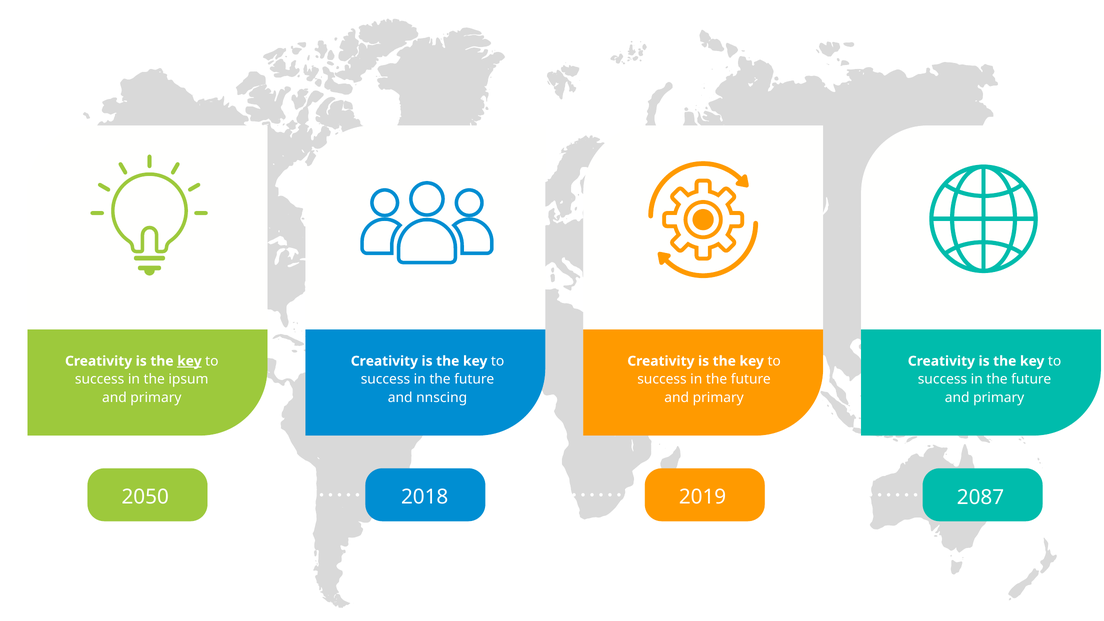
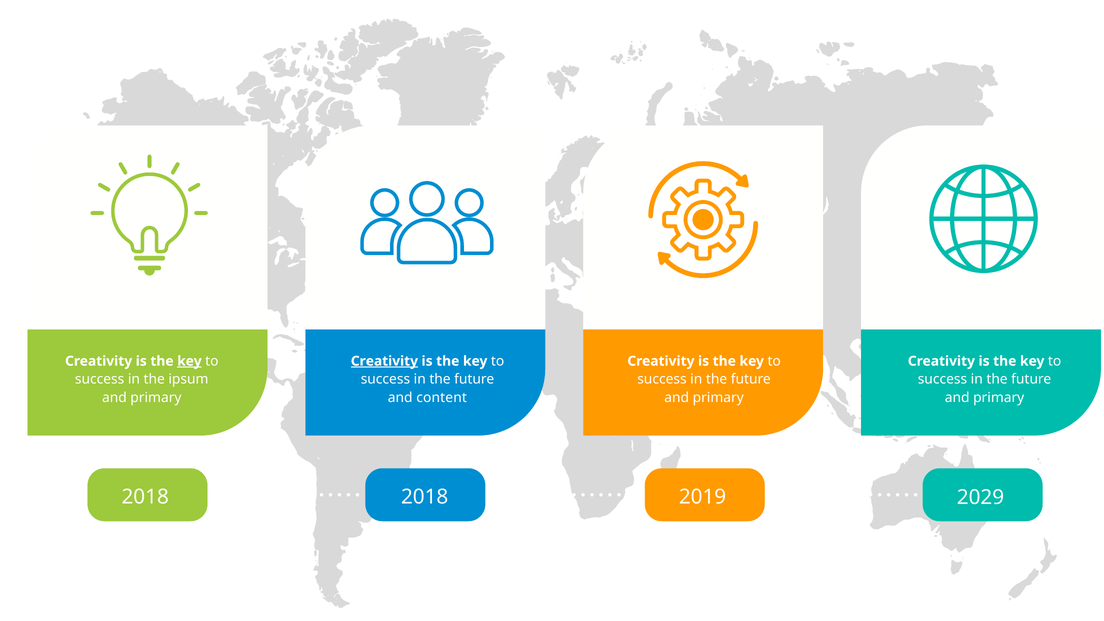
Creativity underline: none -> present (384, 361)
nnscing: nnscing -> content (442, 398)
2050: 2050 -> 2018 (145, 497)
2087: 2087 -> 2029 (981, 497)
